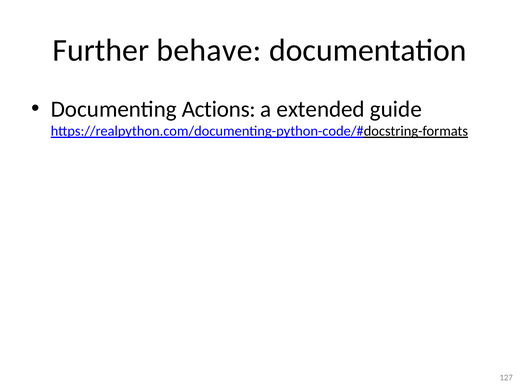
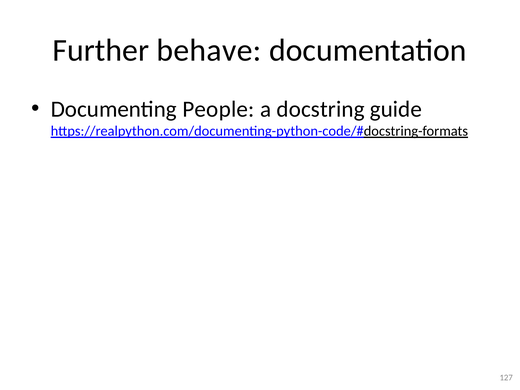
Actions: Actions -> People (218, 109)
extended: extended -> docstring (321, 109)
